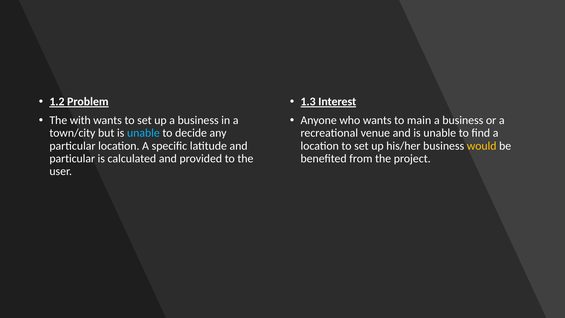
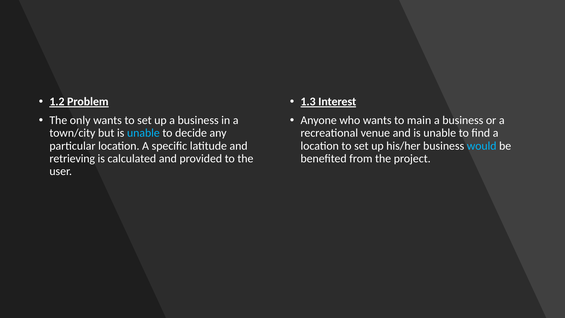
with: with -> only (80, 120)
would colour: yellow -> light blue (482, 146)
particular: particular -> retrieving (72, 158)
